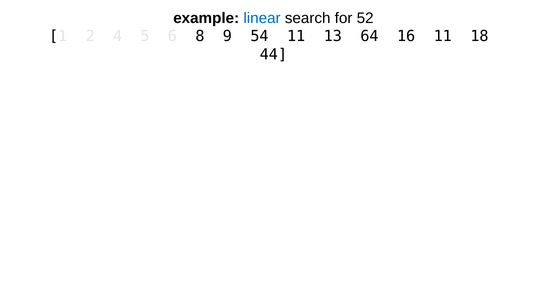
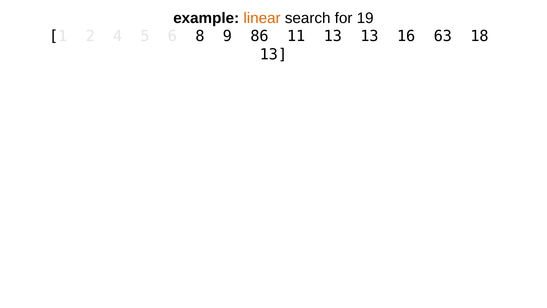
linear colour: blue -> orange (262, 18)
52: 52 -> 19 (365, 18)
54: 54 -> 86 (260, 36)
13 64: 64 -> 13 (370, 36)
16 11: 11 -> 63 (443, 36)
44: 44 -> 13 (274, 54)
